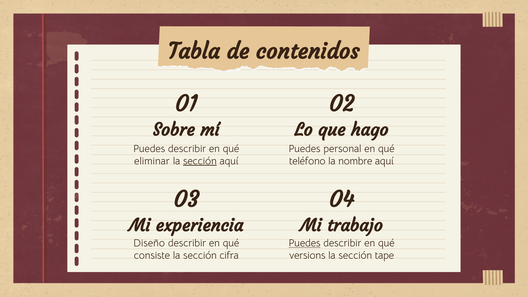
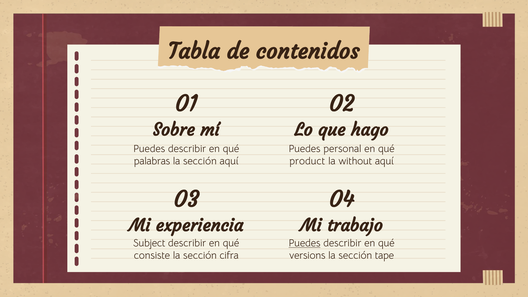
eliminar: eliminar -> palabras (152, 161)
sección underline: present -> none (200, 161)
teléfono: teléfono -> product (307, 161)
nombre: nombre -> without (355, 161)
Diseño: Diseño -> Subject (149, 243)
